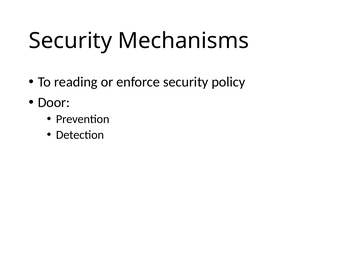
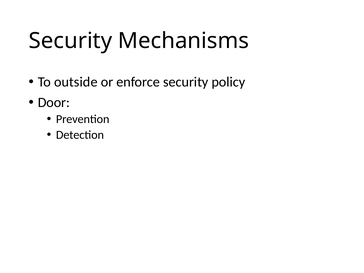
reading: reading -> outside (76, 82)
